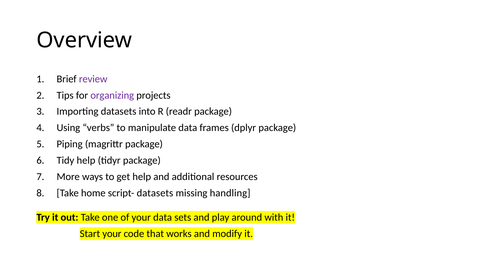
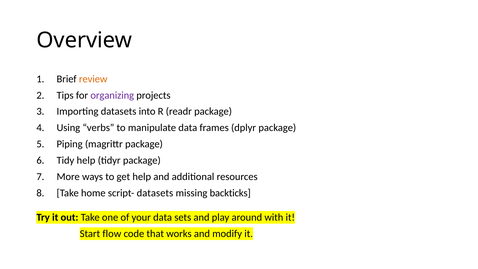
review colour: purple -> orange (93, 79)
handling: handling -> backticks (230, 193)
Start your: your -> flow (112, 234)
